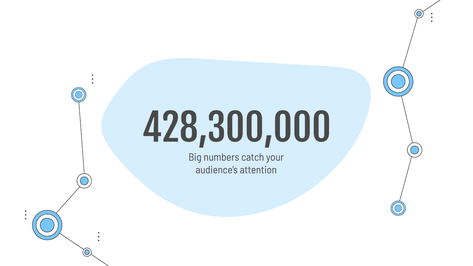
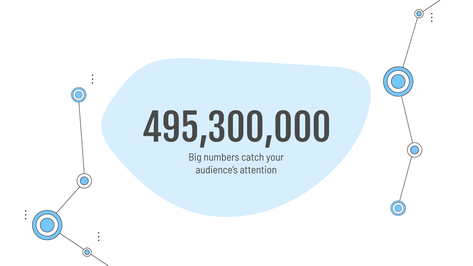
428,300,000: 428,300,000 -> 495,300,000 (237, 129)
